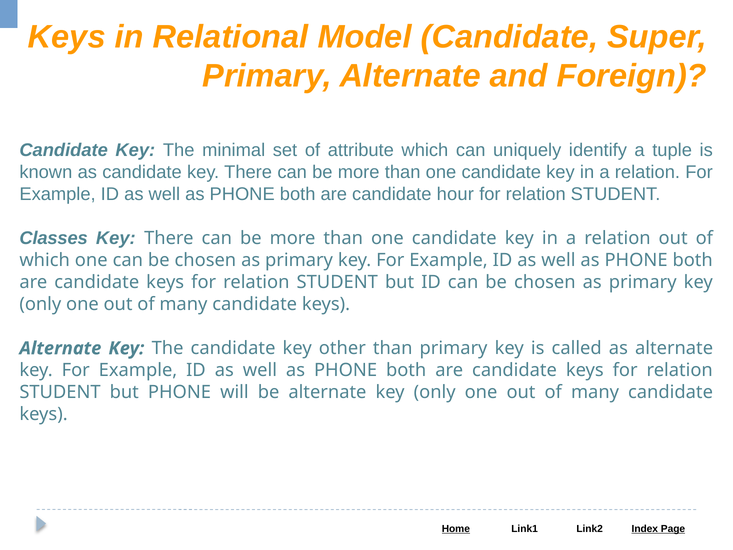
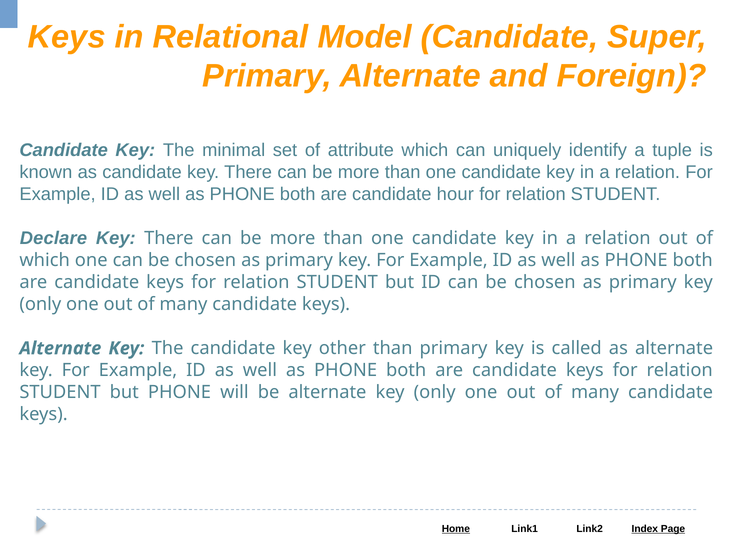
Classes: Classes -> Declare (53, 238)
